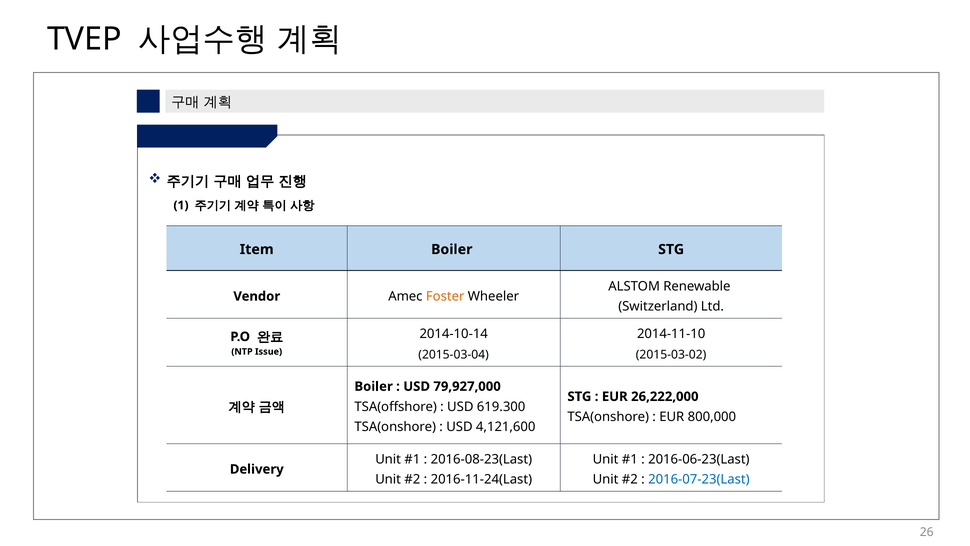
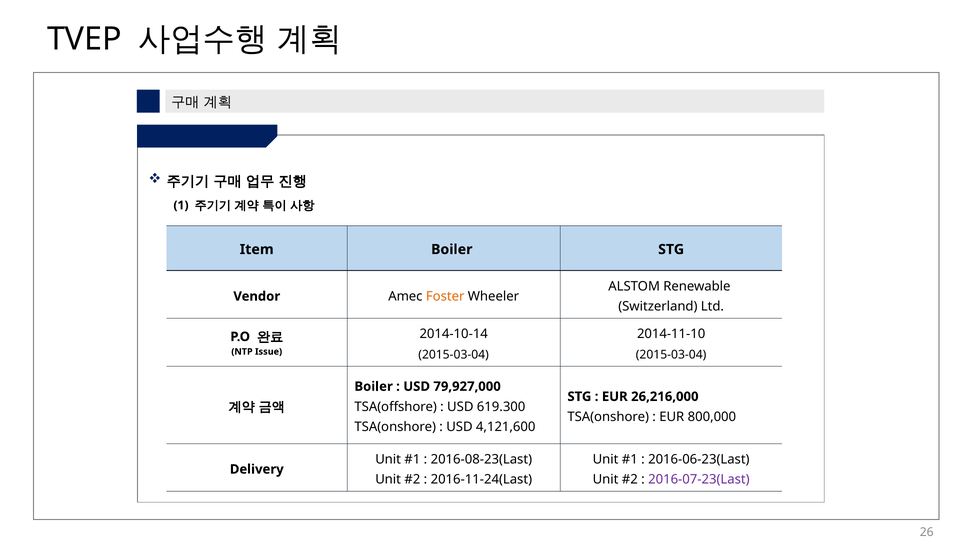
2015-03-02: 2015-03-02 -> 2015-03-04 (671, 355)
26,222,000: 26,222,000 -> 26,216,000 (665, 396)
2016-07-23(Last colour: blue -> purple (699, 479)
